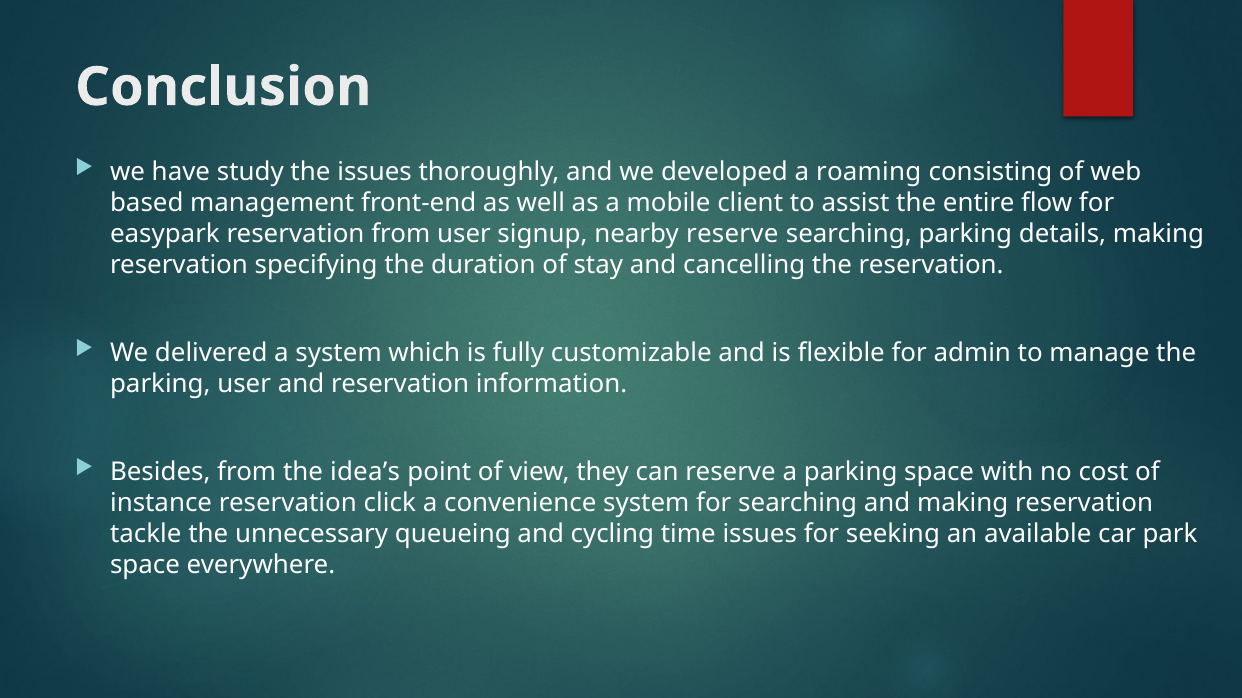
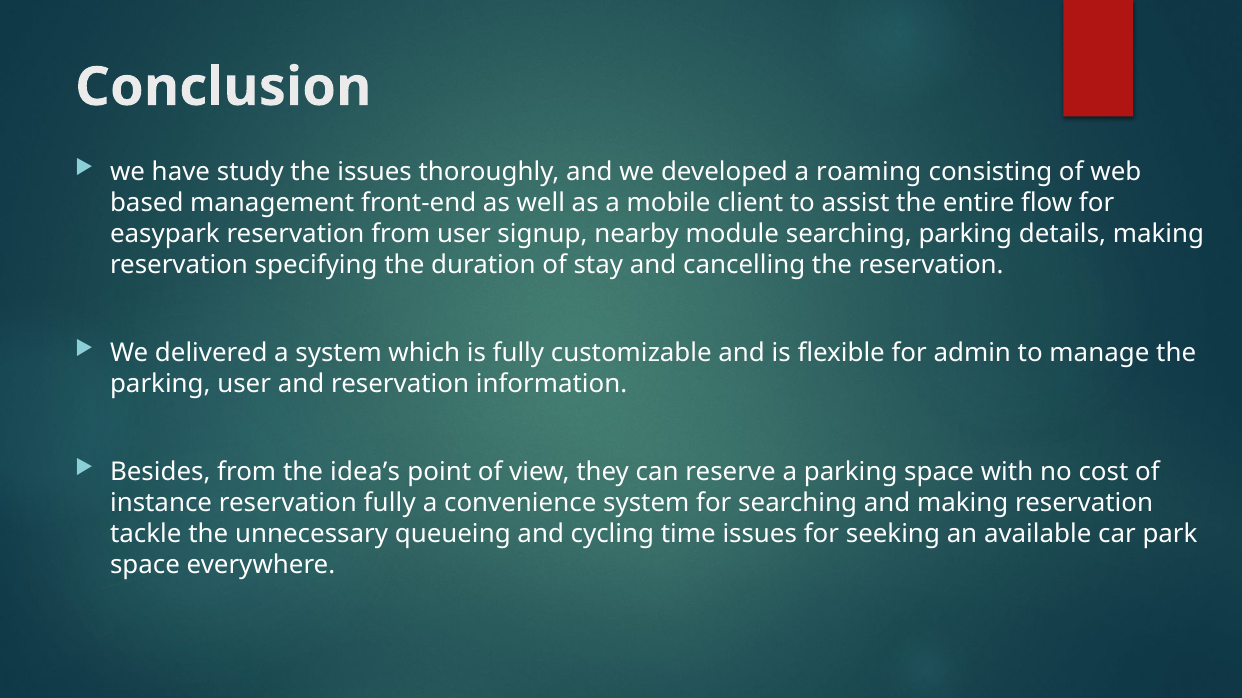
nearby reserve: reserve -> module (732, 234)
reservation click: click -> fully (390, 503)
